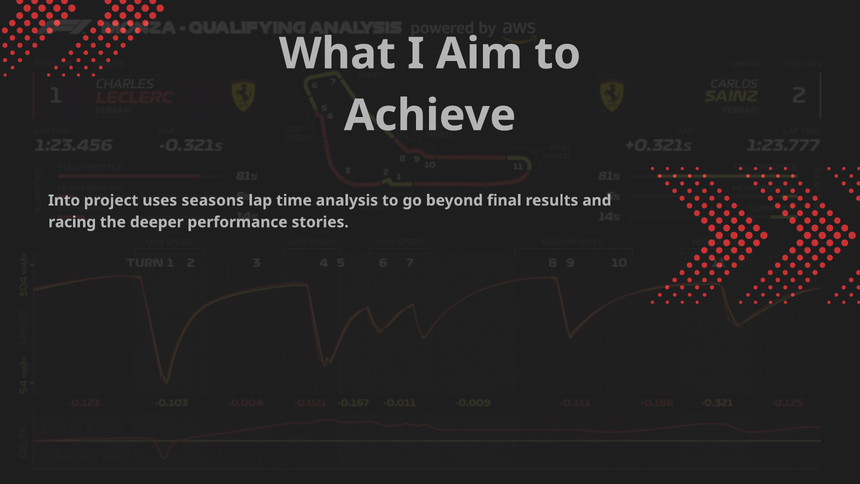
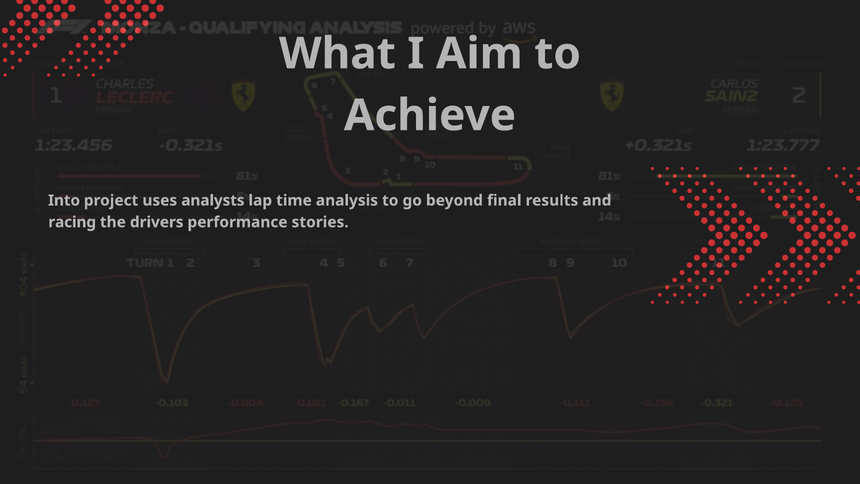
seasons: seasons -> analysts (213, 200)
deeper: deeper -> drivers (157, 222)
